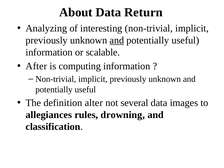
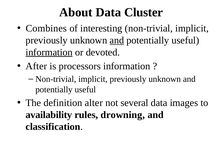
Return: Return -> Cluster (144, 12)
Analyzing: Analyzing -> Combines (46, 28)
information underline: none -> present (49, 52)
scalable: scalable -> devoted (103, 52)
computing: computing -> processors (80, 66)
allegiances: allegiances -> availability (49, 115)
